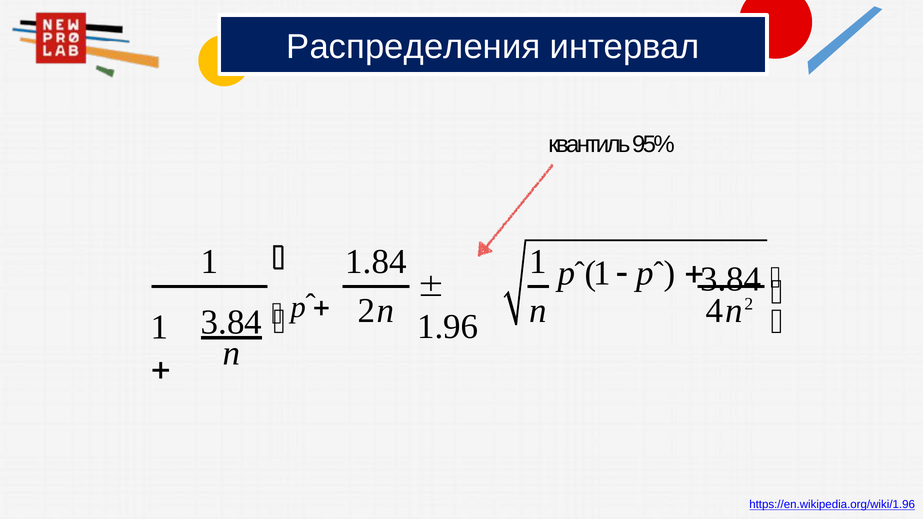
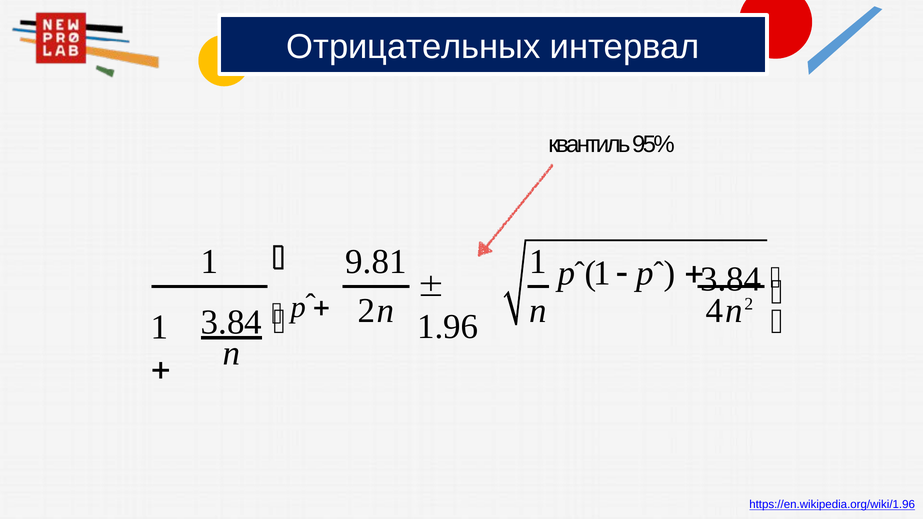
Распределения: Распределения -> Отрицательных (413, 47)
1.84: 1.84 -> 9.81 (376, 262)
